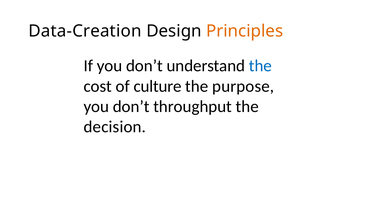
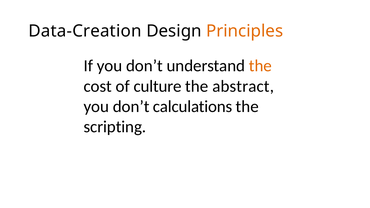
the colour: blue -> orange (260, 66)
purpose: purpose -> abstract (243, 86)
throughput: throughput -> calculations (193, 107)
decision: decision -> scripting (115, 127)
